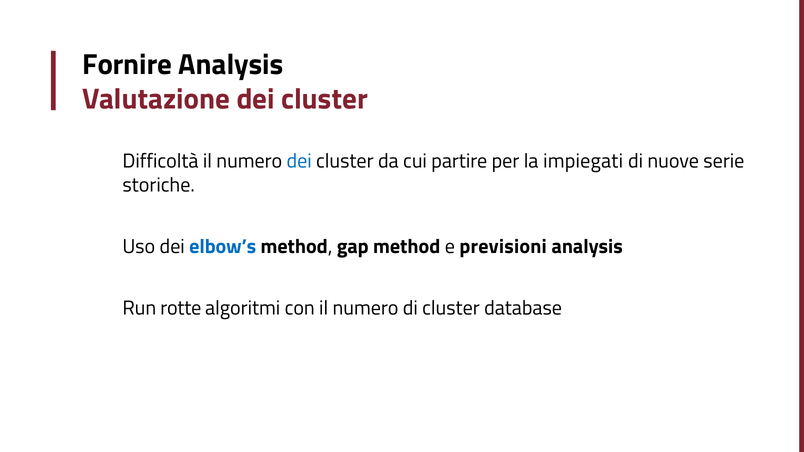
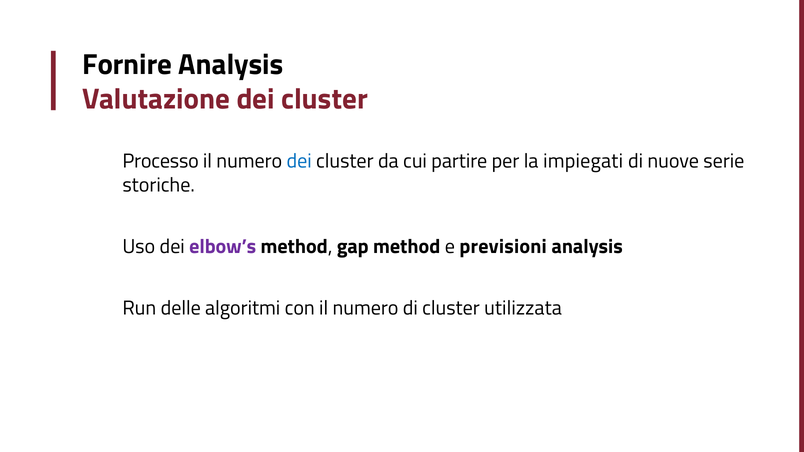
Difficoltà: Difficoltà -> Processo (161, 161)
elbow’s colour: blue -> purple (223, 247)
rotte: rotte -> delle (181, 308)
database: database -> utilizzata (523, 308)
